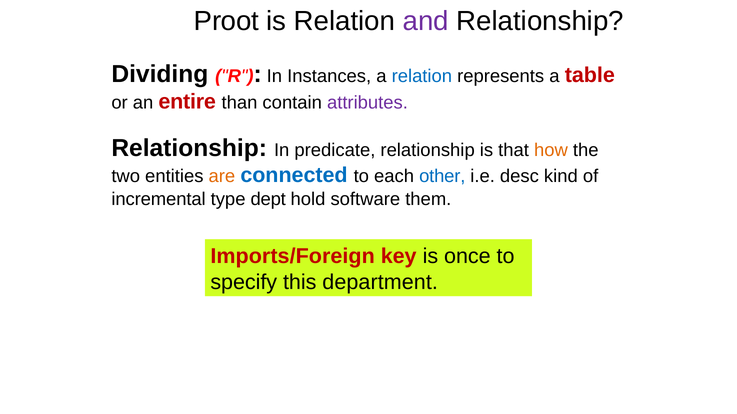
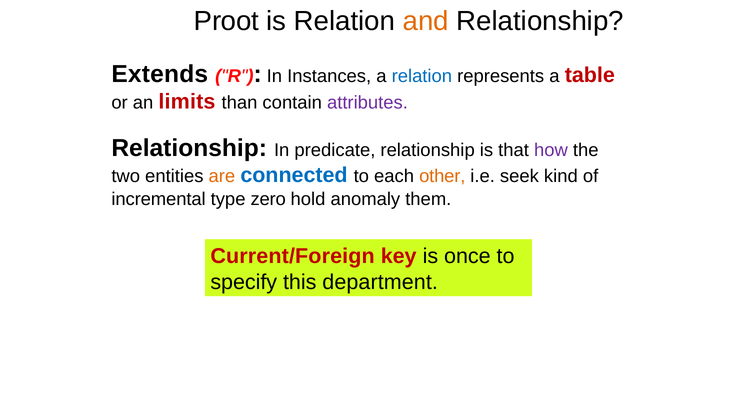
and colour: purple -> orange (426, 21)
Dividing: Dividing -> Extends (160, 74)
entire: entire -> limits (187, 102)
how colour: orange -> purple (551, 150)
other colour: blue -> orange (442, 177)
desc: desc -> seek (519, 177)
dept: dept -> zero (268, 199)
software: software -> anomaly (365, 199)
Imports/Foreign: Imports/Foreign -> Current/Foreign (293, 257)
